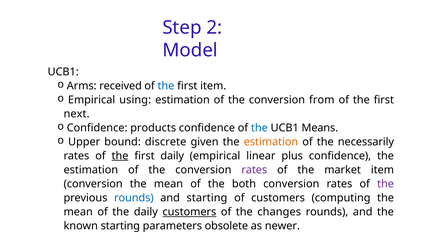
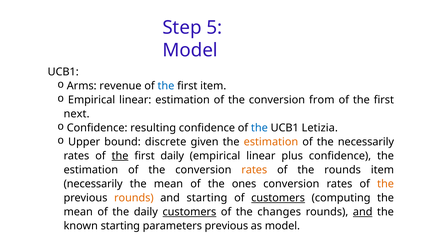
2: 2 -> 5 (214, 28)
received: received -> revenue (120, 86)
using: using -> linear (135, 100)
products: products -> resulting (153, 128)
Means: Means -> Letizia (320, 128)
rates colour: purple -> orange (254, 170)
the market: market -> rounds (343, 170)
conversion: conversion -> necessarily (93, 184)
both: both -> ones (244, 184)
the colour: purple -> orange (386, 184)
rounds colour: blue -> orange (134, 198)
customers underline: none -> present (278, 198)
and underline: none -> present (363, 212)
parameters obsolete: obsolete -> previous (226, 226)
as newer: newer -> model (282, 226)
